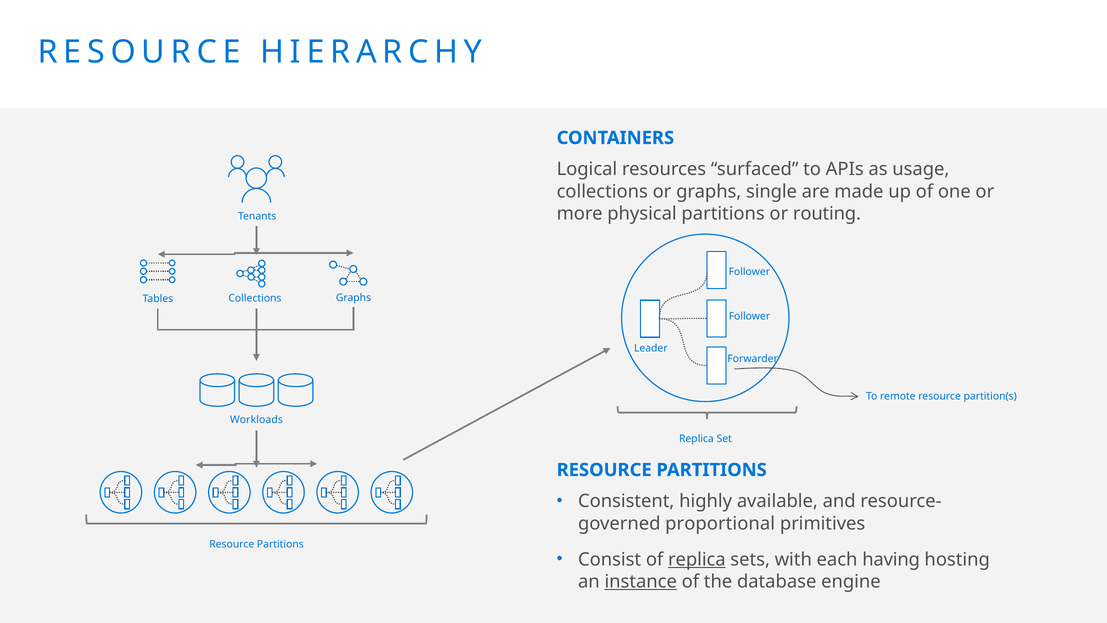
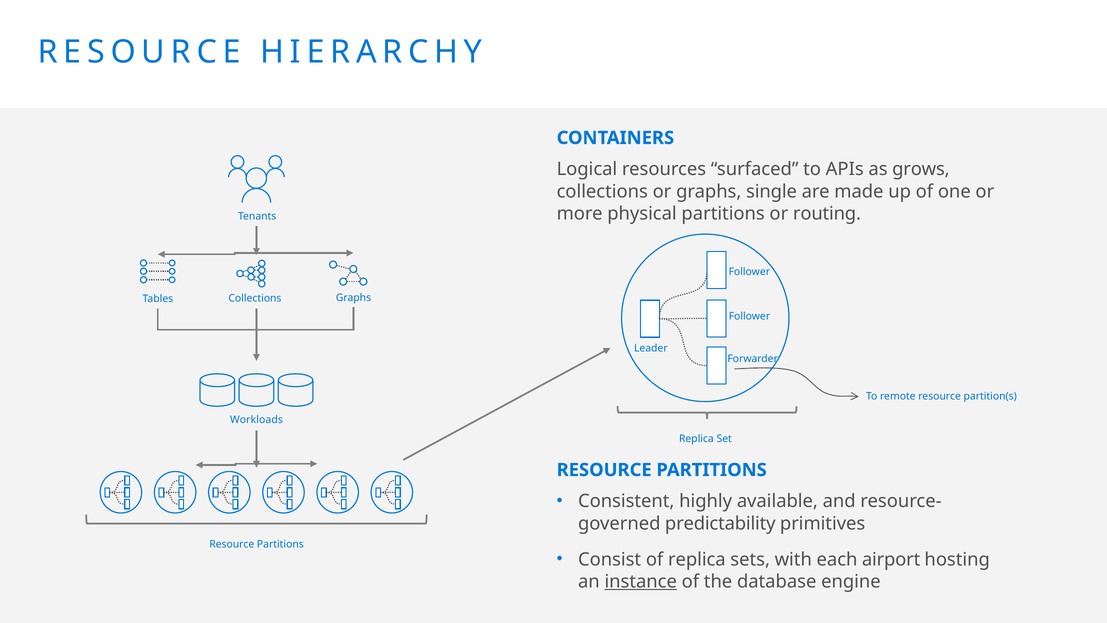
usage: usage -> grows (921, 169)
proportional: proportional -> predictability (720, 523)
replica underline: present -> none (697, 559)
having: having -> airport (891, 559)
